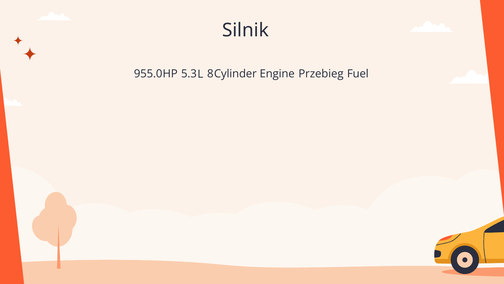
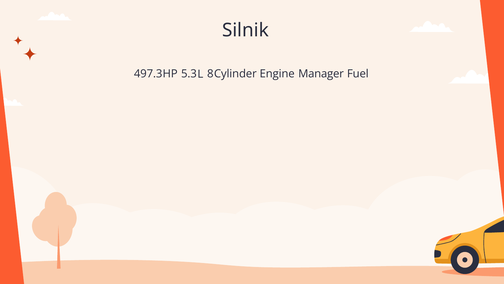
955.0: 955.0 -> 497.3 (148, 74)
Przebieg: Przebieg -> Manager (321, 74)
